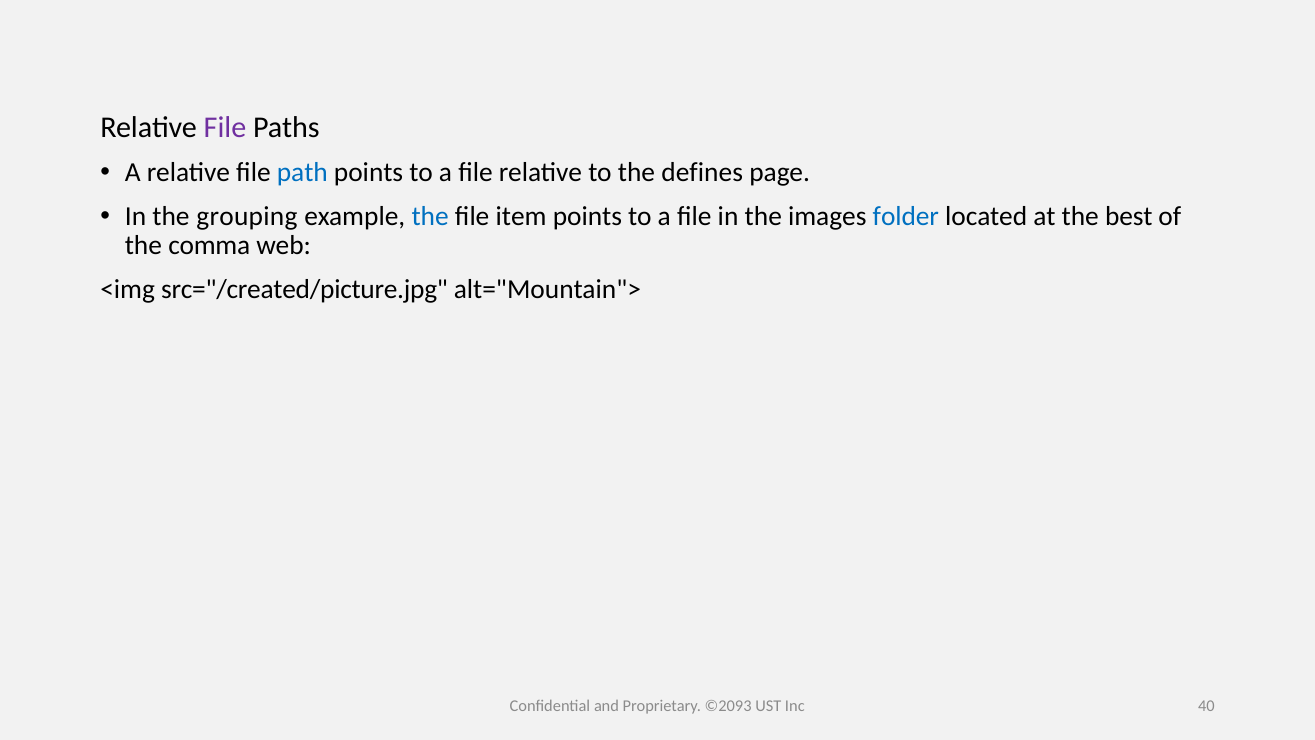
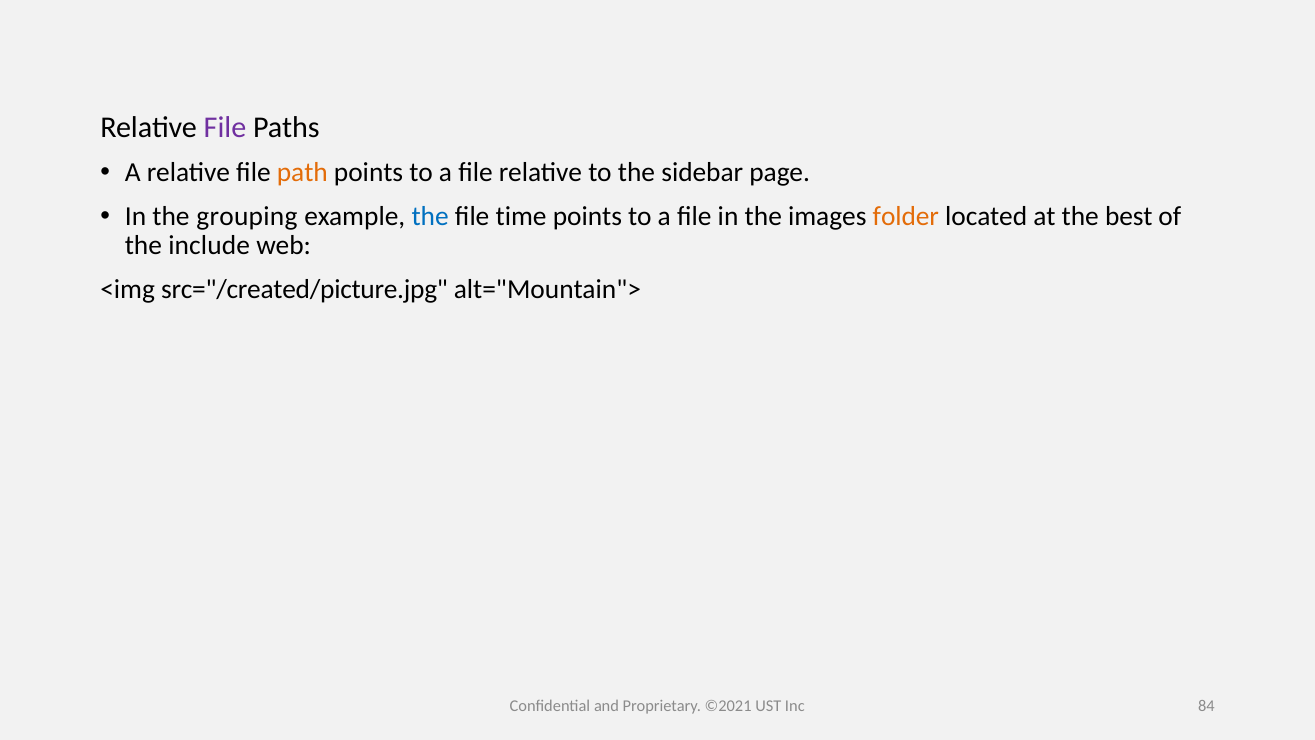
path colour: blue -> orange (302, 173)
defines: defines -> sidebar (702, 173)
item: item -> time (521, 216)
folder colour: blue -> orange (906, 216)
comma: comma -> include (209, 246)
©2093: ©2093 -> ©2021 (728, 706)
40: 40 -> 84 (1206, 706)
